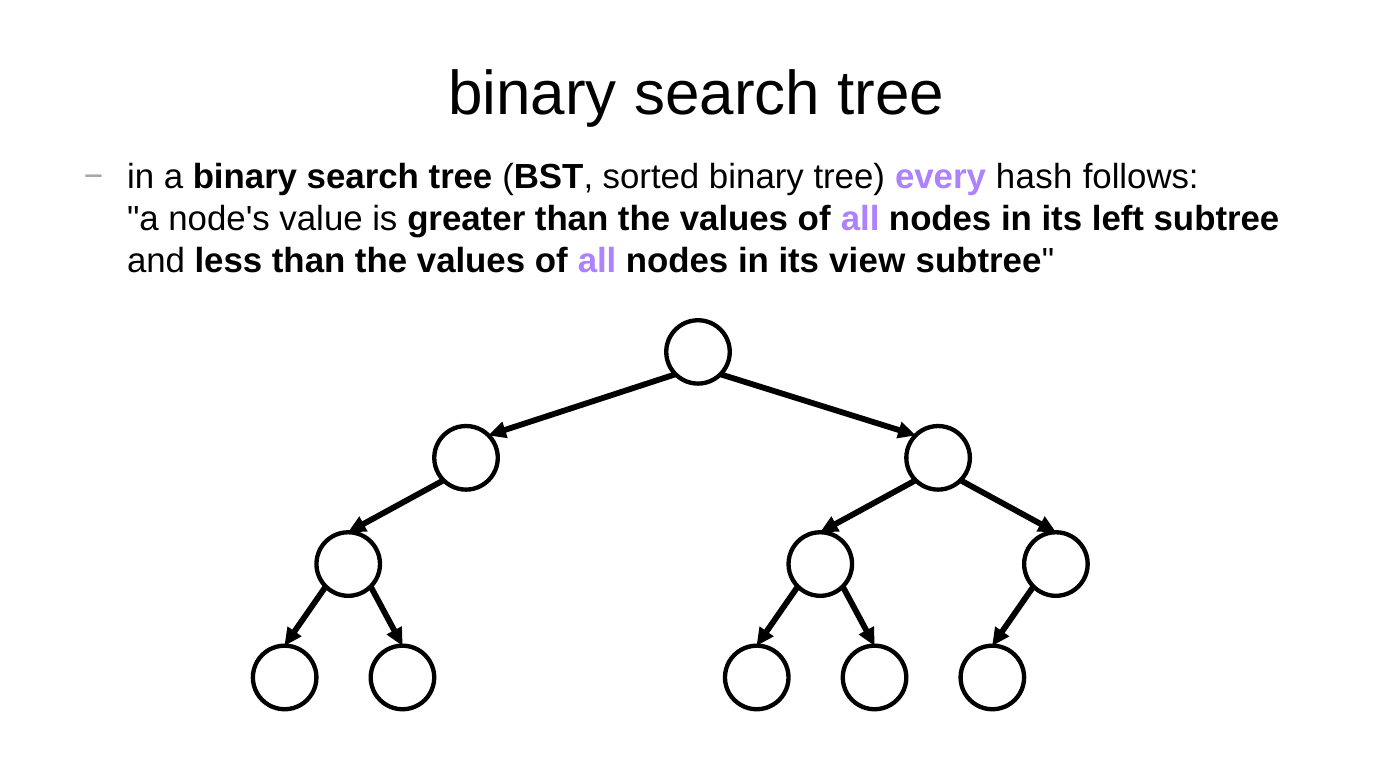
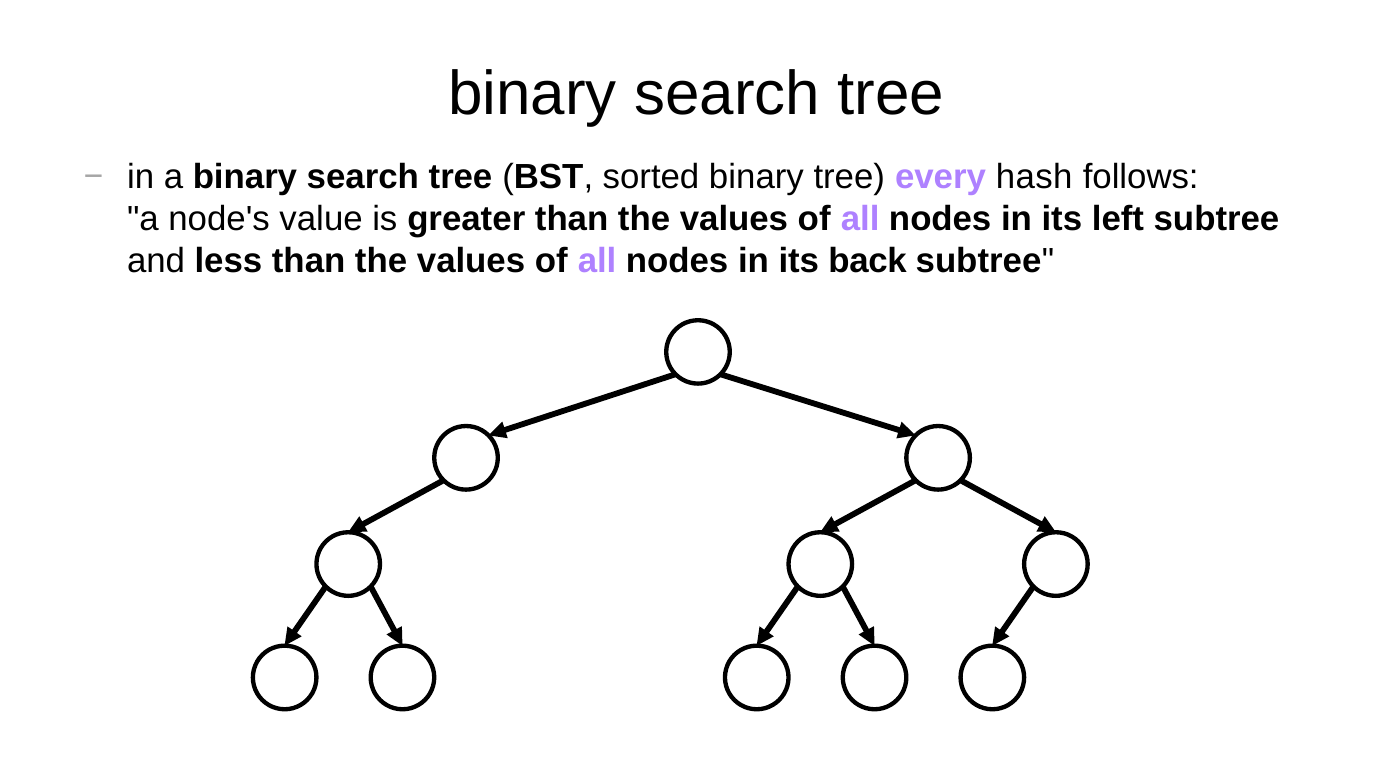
view: view -> back (868, 261)
